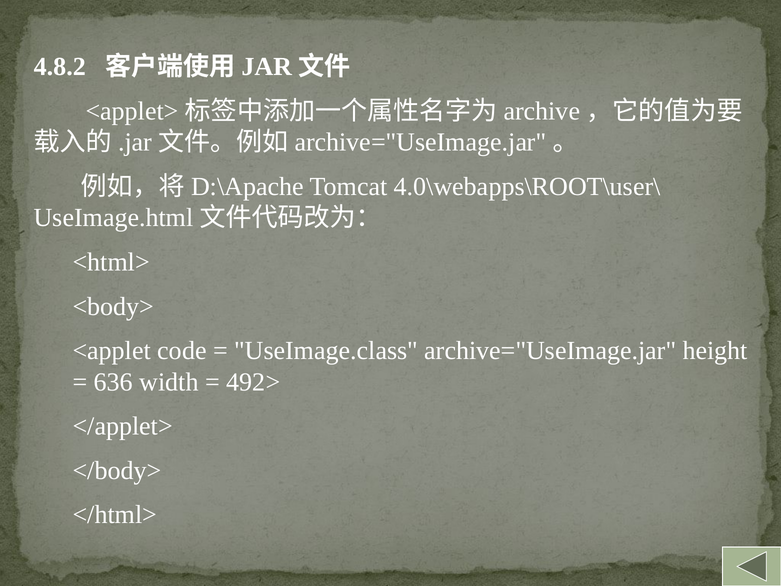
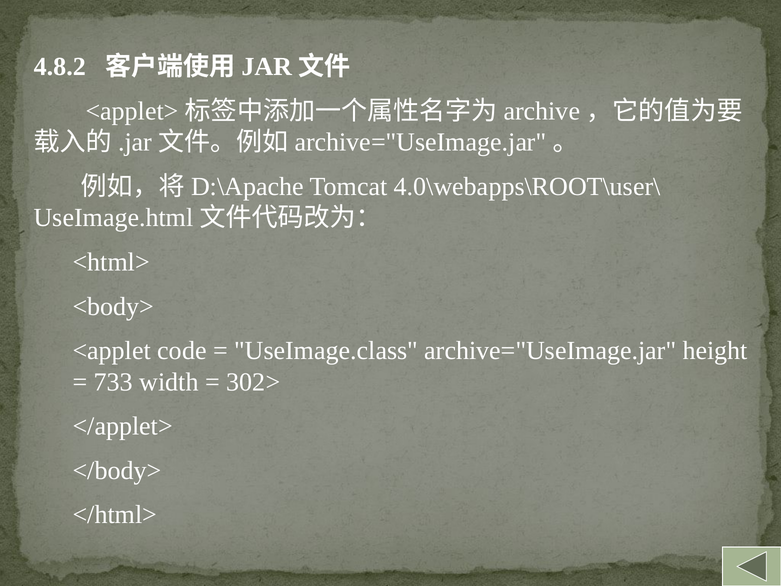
636: 636 -> 733 (113, 382)
492>: 492> -> 302> (253, 382)
